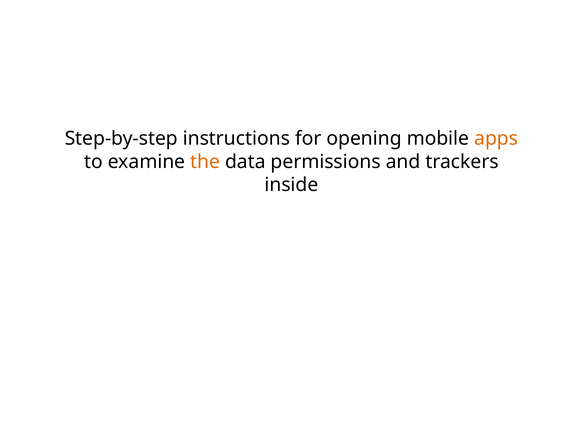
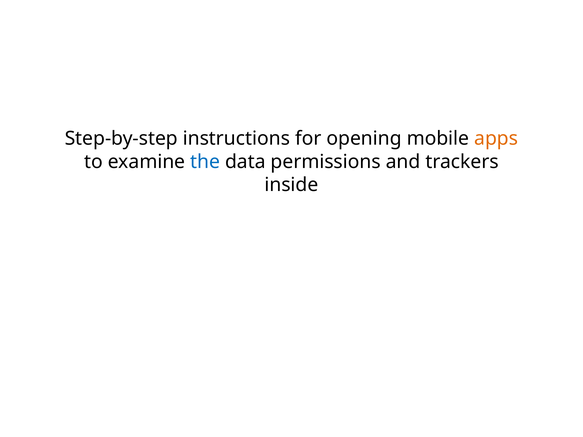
the colour: orange -> blue (205, 162)
